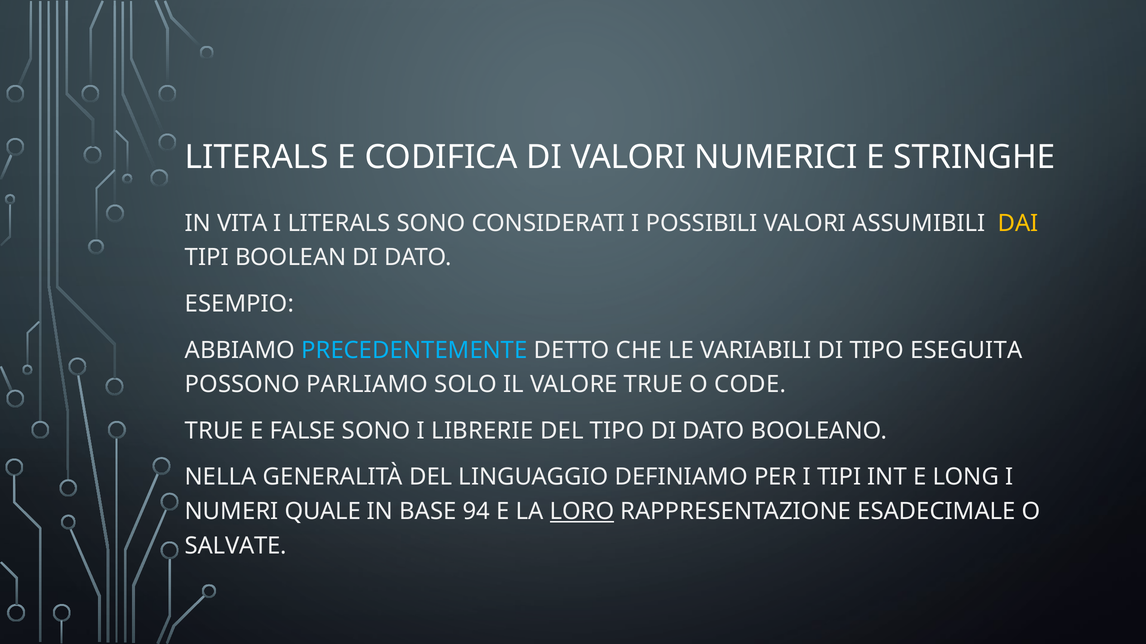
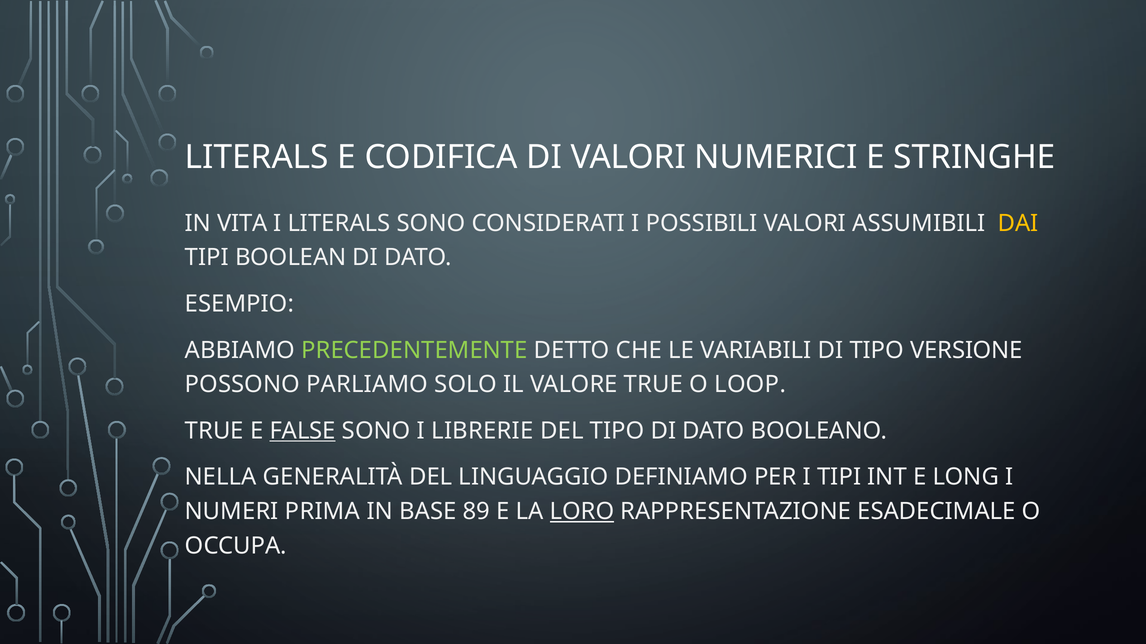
PRECEDENTEMENTE colour: light blue -> light green (414, 350)
ESEGUITA: ESEGUITA -> VERSIONE (966, 350)
CODE: CODE -> LOOP (750, 385)
FALSE underline: none -> present (303, 431)
QUALE: QUALE -> PRIMA (323, 512)
94: 94 -> 89 (476, 512)
SALVATE: SALVATE -> OCCUPA (236, 546)
